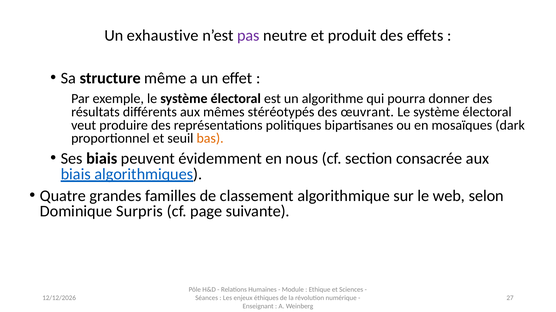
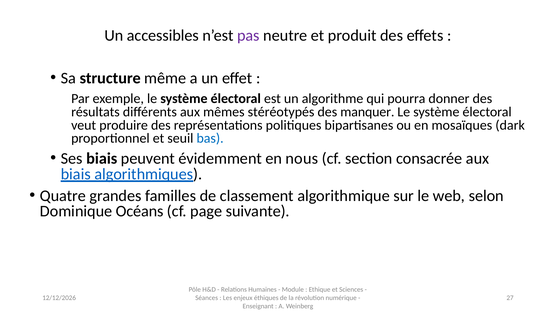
exhaustive: exhaustive -> accessibles (163, 36)
œuvrant: œuvrant -> manquer (367, 112)
bas colour: orange -> blue (210, 139)
Surpris: Surpris -> Océans (140, 212)
